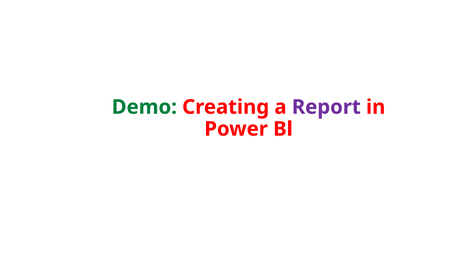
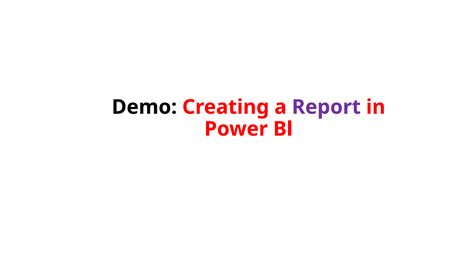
Demo colour: green -> black (144, 107)
